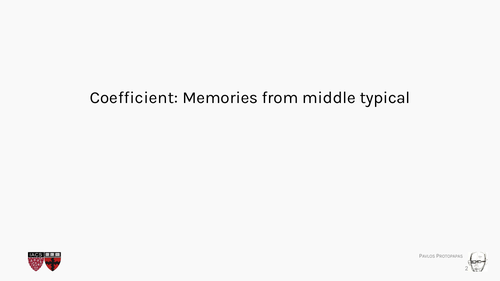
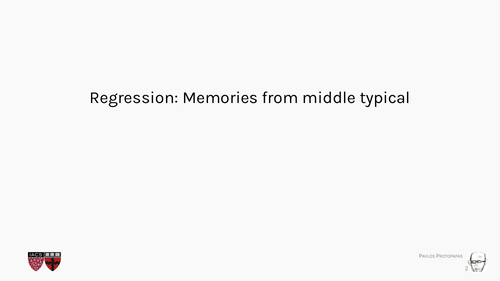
Coefficient: Coefficient -> Regression (134, 98)
